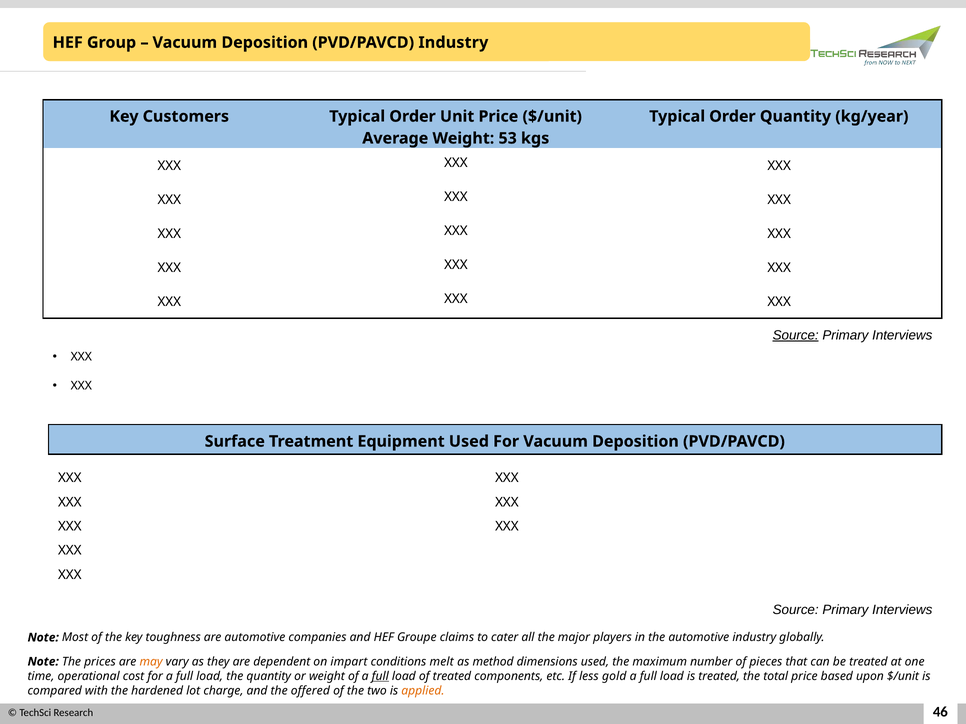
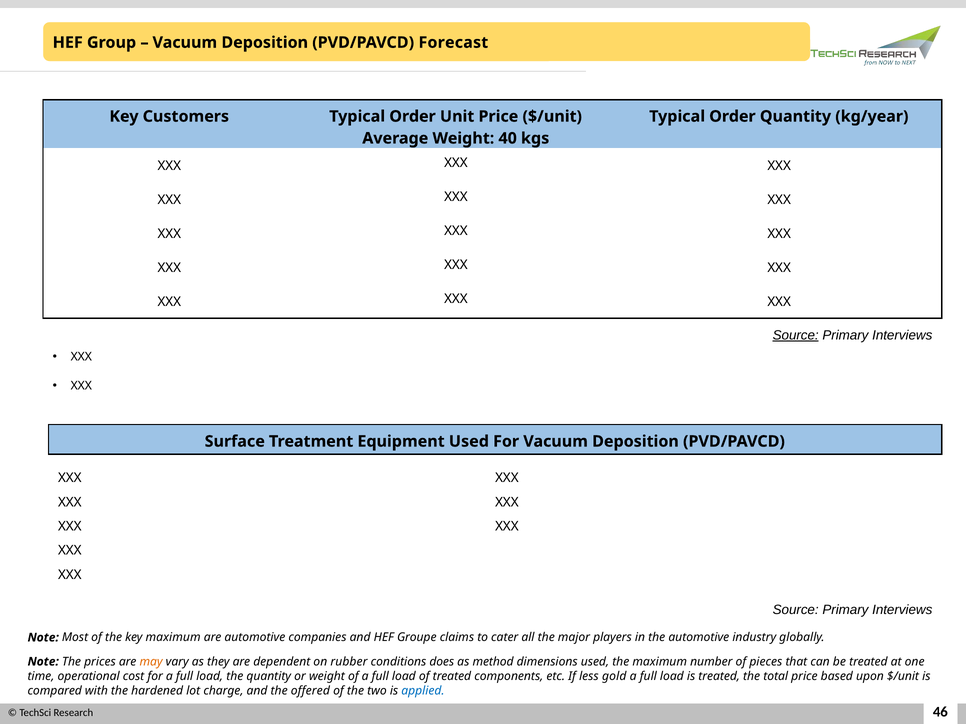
PVD/PAVCD Industry: Industry -> Forecast (453, 43)
53: 53 -> 40 (508, 138)
key toughness: toughness -> maximum (173, 638)
impart: impart -> rubber (349, 662)
melt: melt -> does (442, 662)
full underline: present -> none (380, 677)
applied colour: orange -> blue (423, 691)
